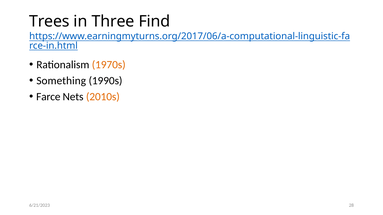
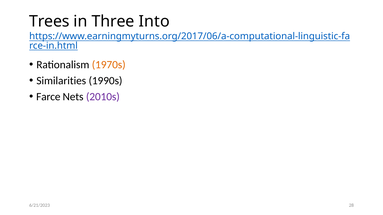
Find: Find -> Into (154, 21)
Something: Something -> Similarities (61, 81)
2010s colour: orange -> purple (103, 97)
